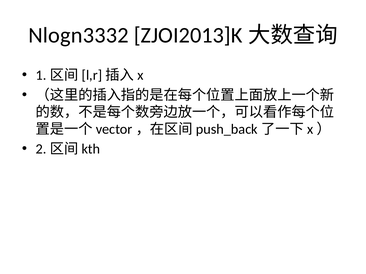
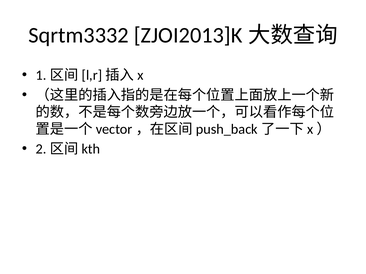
Nlogn3332: Nlogn3332 -> Sqrtm3332 (79, 35)
